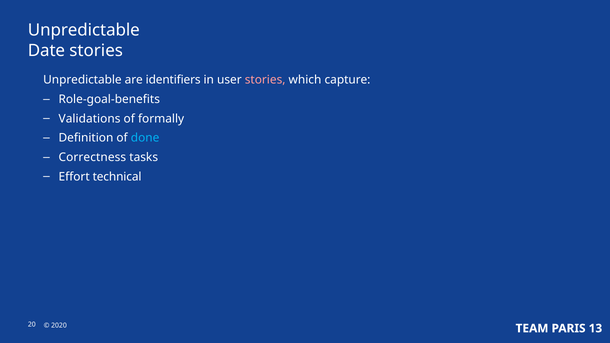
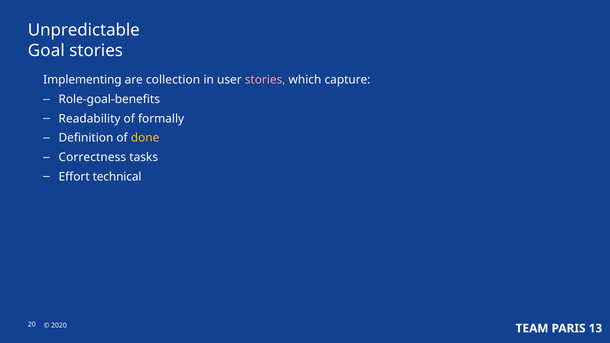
Date: Date -> Goal (46, 51)
Unpredictable: Unpredictable -> Implementing (82, 80)
identifiers: identifiers -> collection (173, 80)
Validations: Validations -> Readability (90, 119)
done colour: light blue -> yellow (145, 138)
